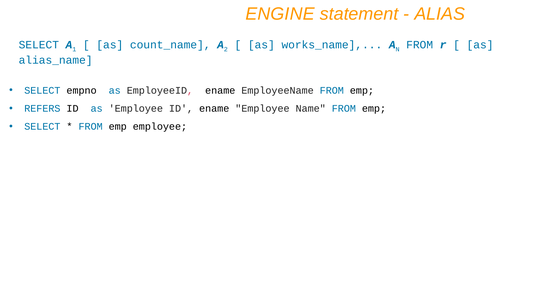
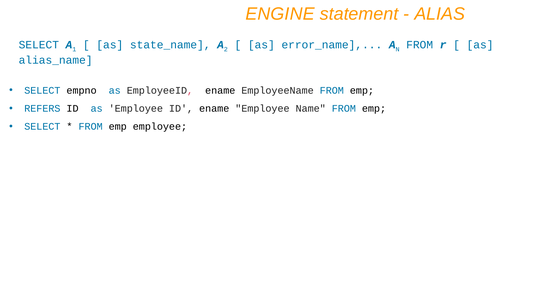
count_name: count_name -> state_name (170, 45)
works_name: works_name -> error_name (332, 45)
